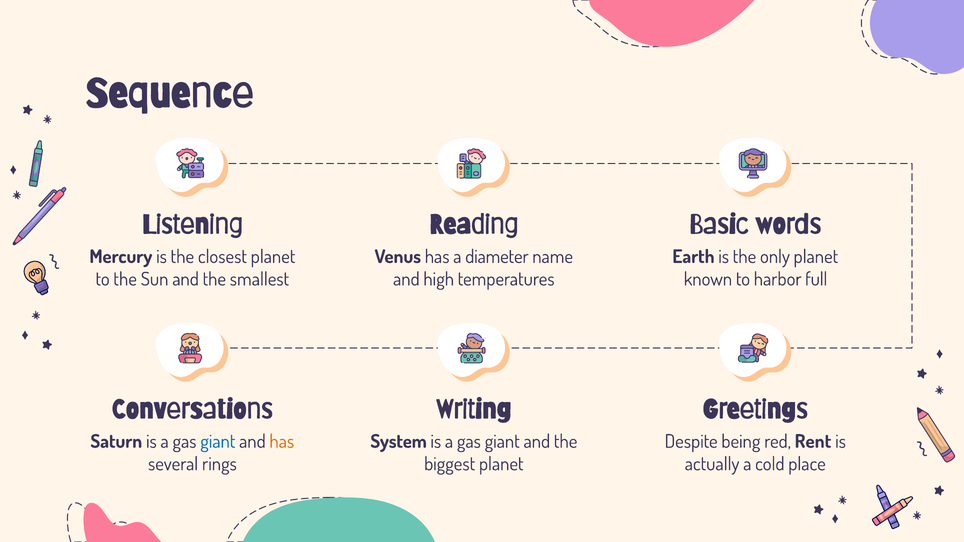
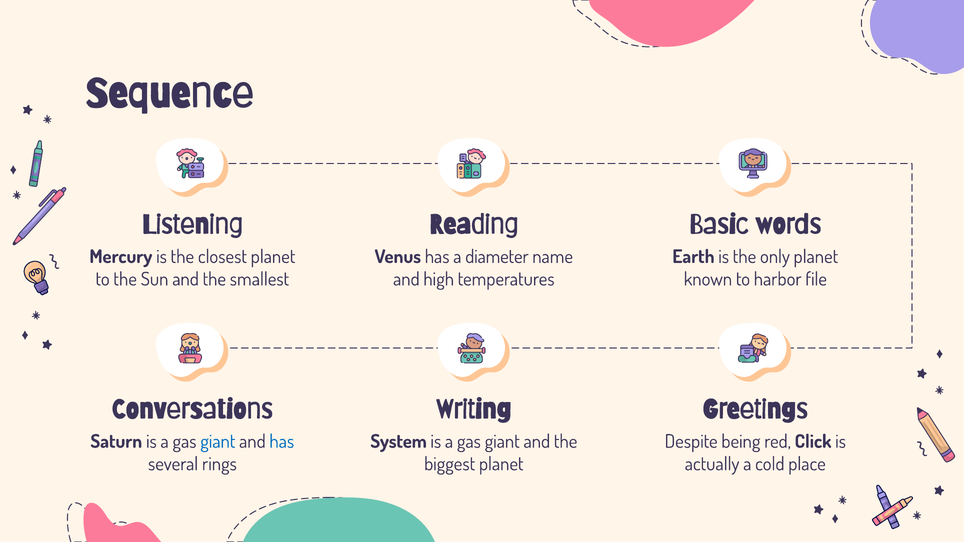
full: full -> file (816, 279)
has colour: orange -> blue (282, 442)
Rent: Rent -> Click (813, 442)
